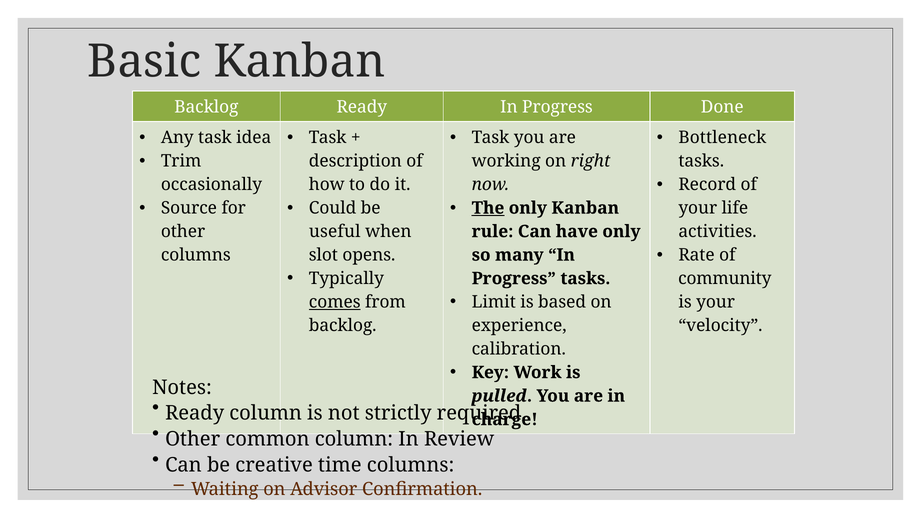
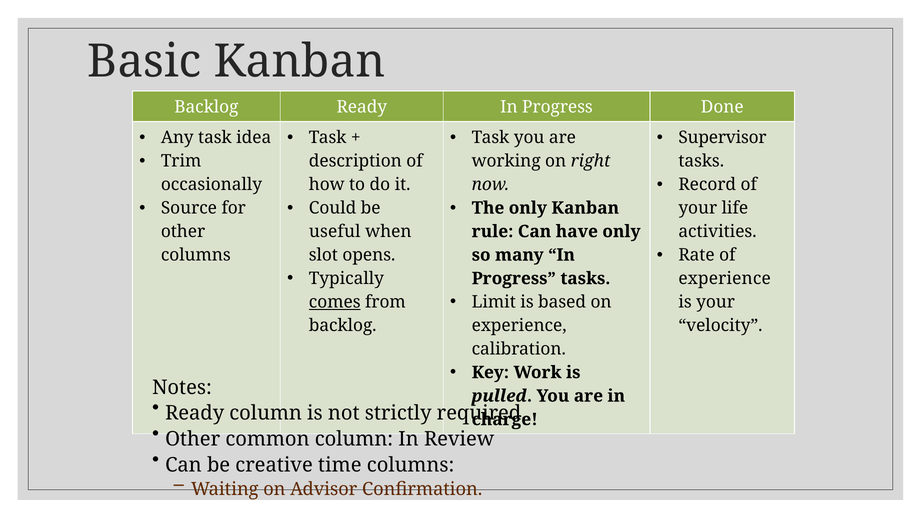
Bottleneck: Bottleneck -> Supervisor (722, 138)
The underline: present -> none (488, 208)
community: community -> experience (725, 279)
